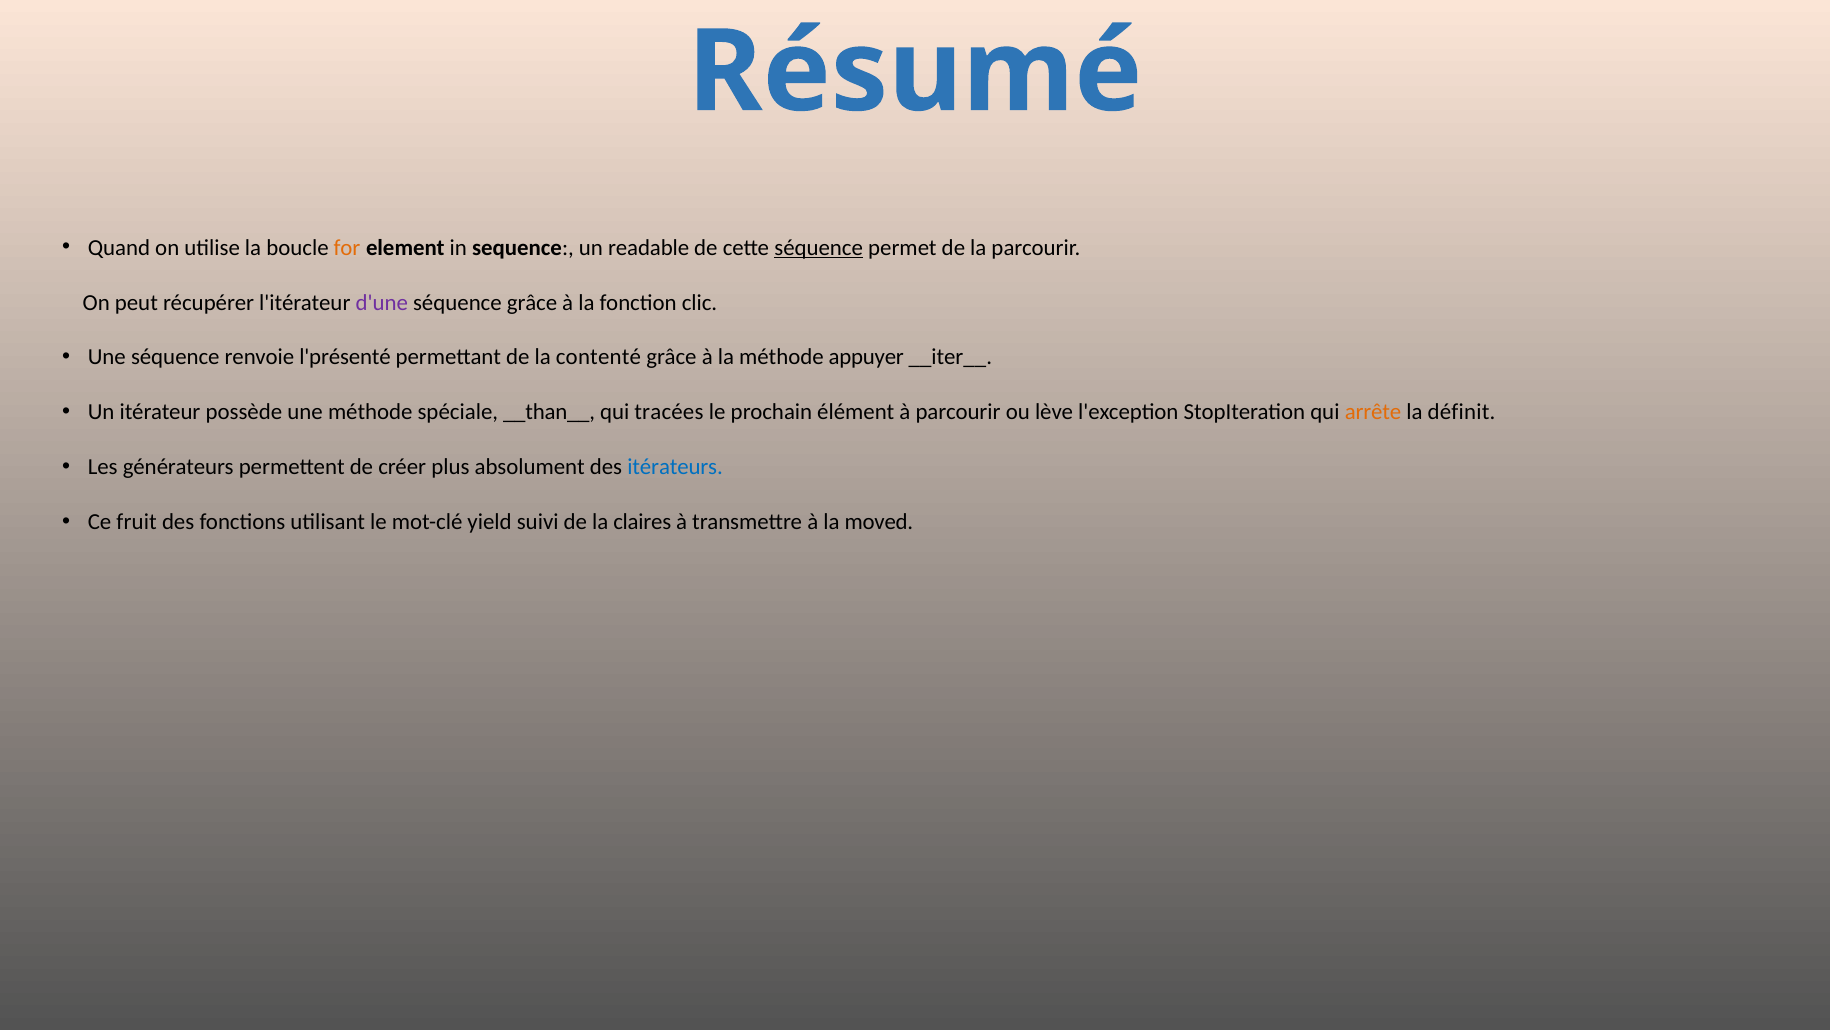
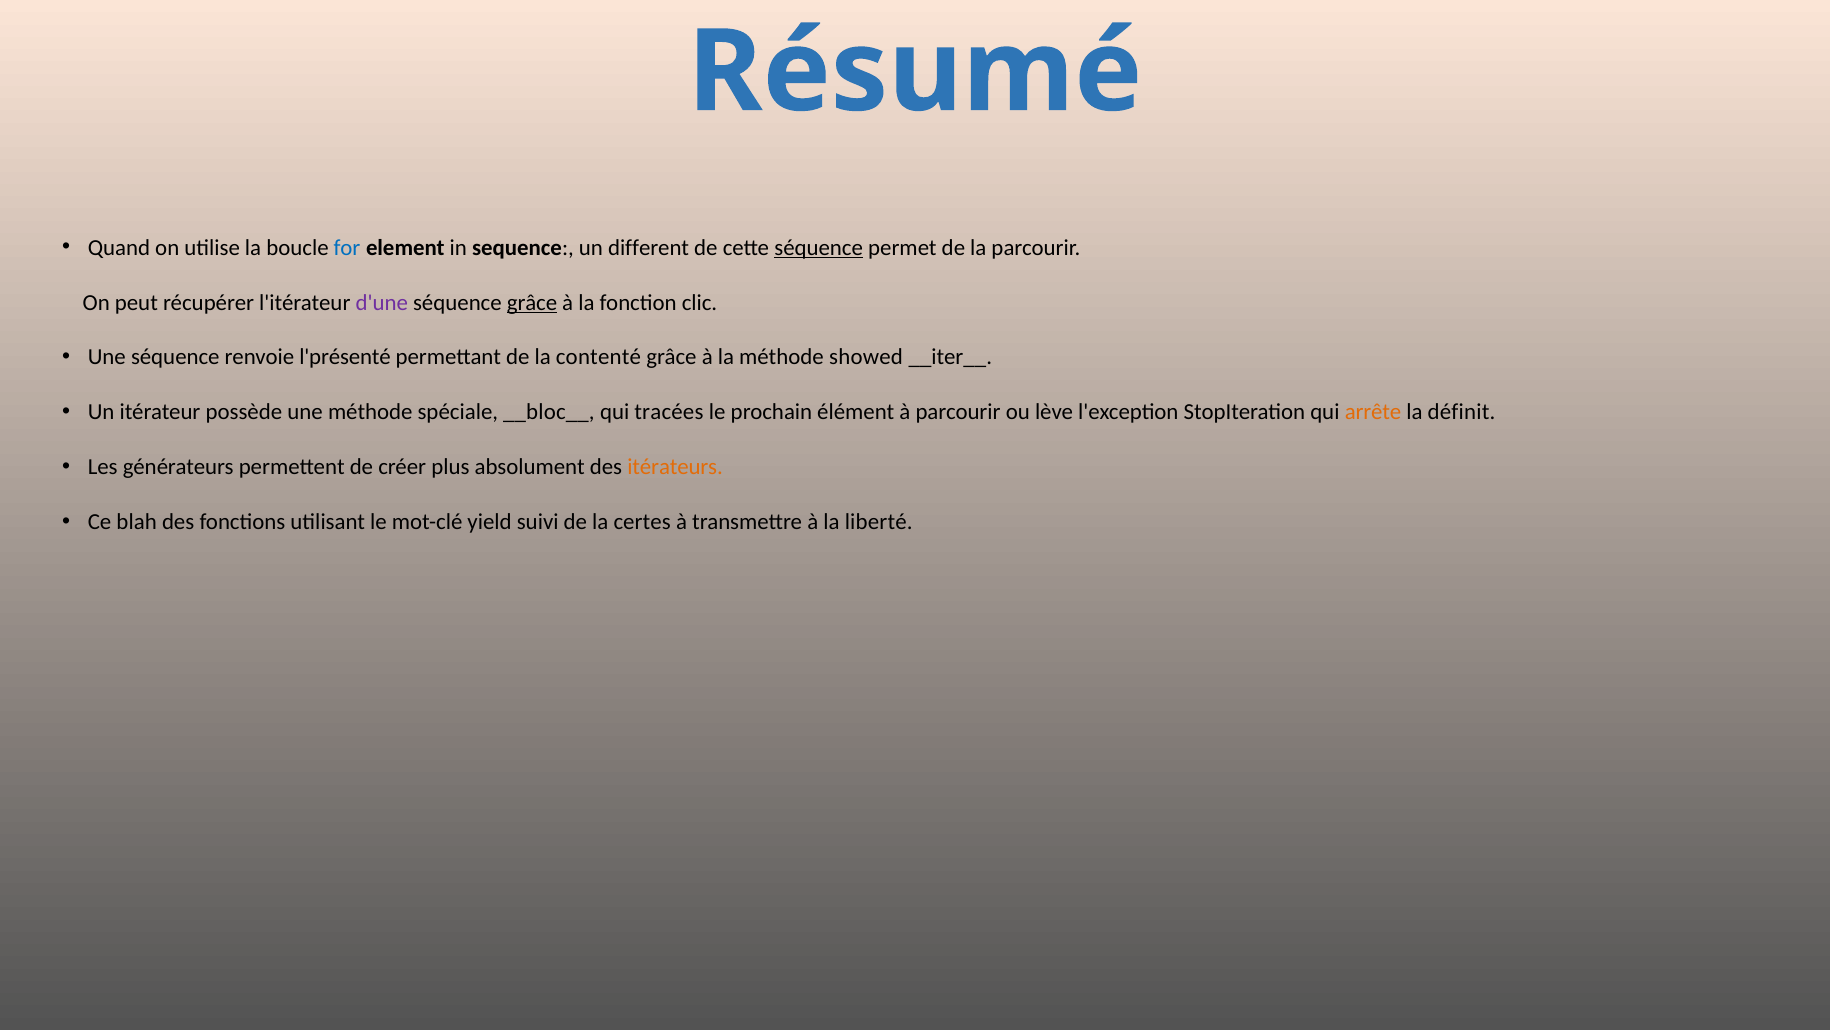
for colour: orange -> blue (347, 247)
readable: readable -> different (649, 247)
grâce underline: none -> present (532, 302)
appuyer: appuyer -> showed (866, 357)
__than__: __than__ -> __bloc__ (549, 412)
itérateurs colour: blue -> orange (675, 467)
fruit: fruit -> blah (137, 522)
claires: claires -> certes (642, 522)
moved: moved -> liberté (879, 522)
